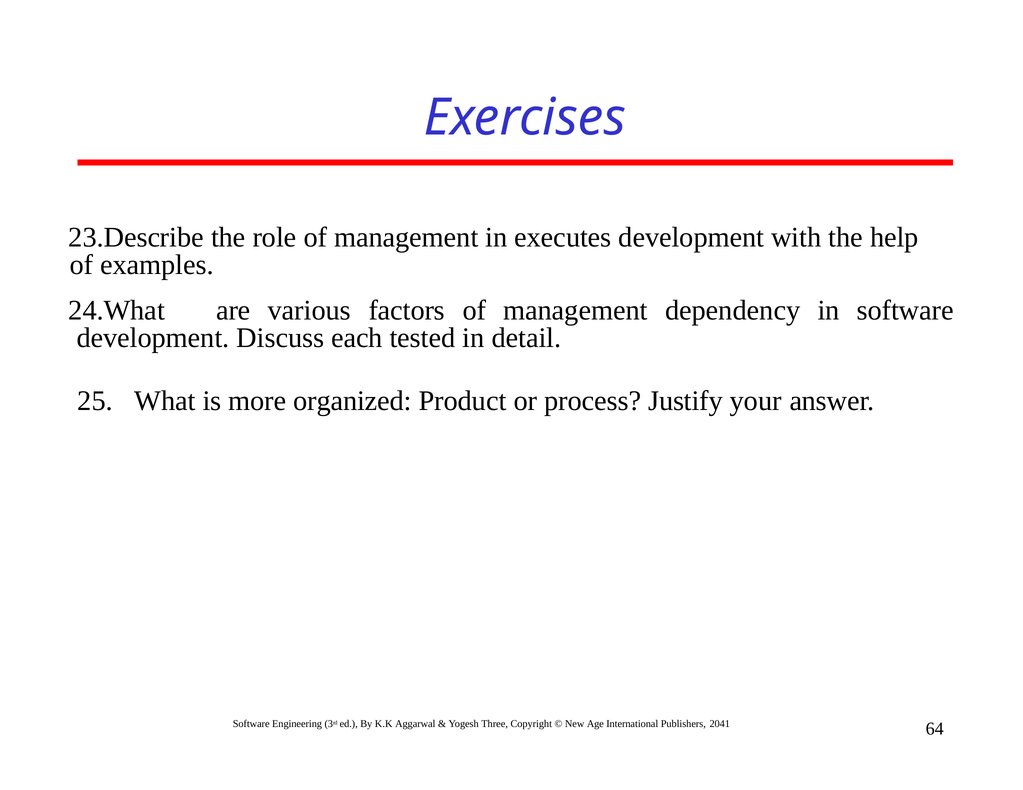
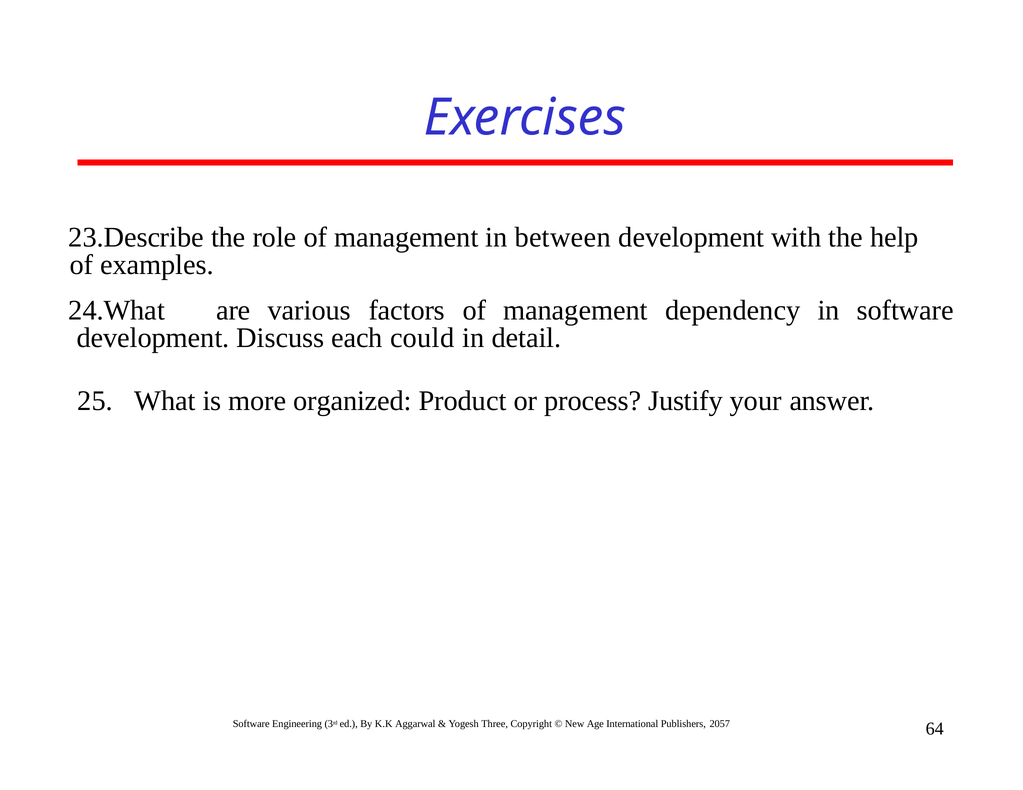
executes: executes -> between (563, 238)
tested: tested -> could (422, 338)
2041: 2041 -> 2057 (720, 724)
